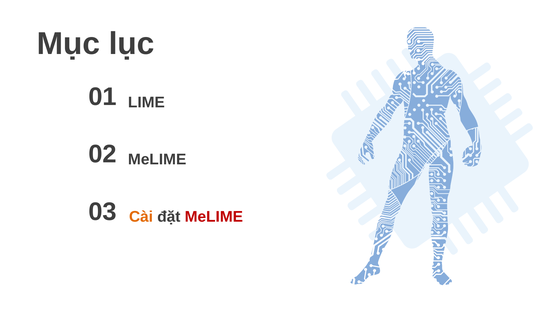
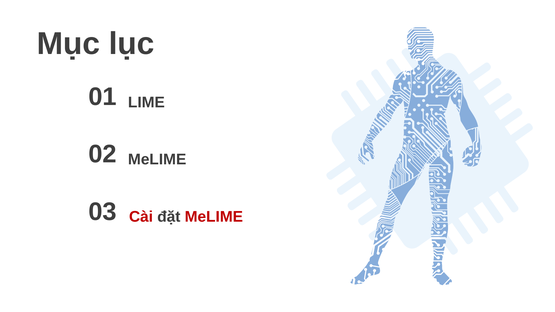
Cài colour: orange -> red (141, 217)
